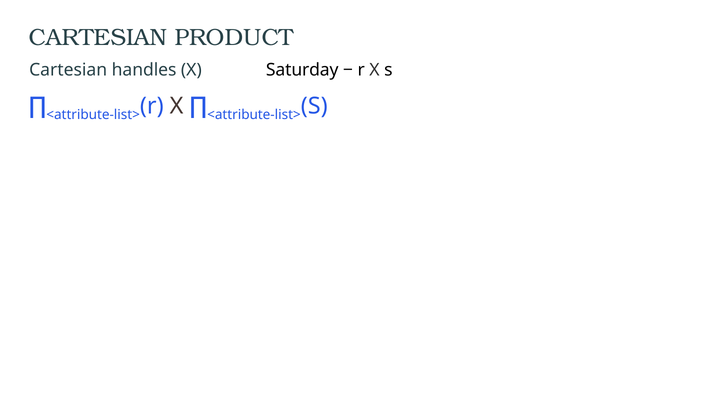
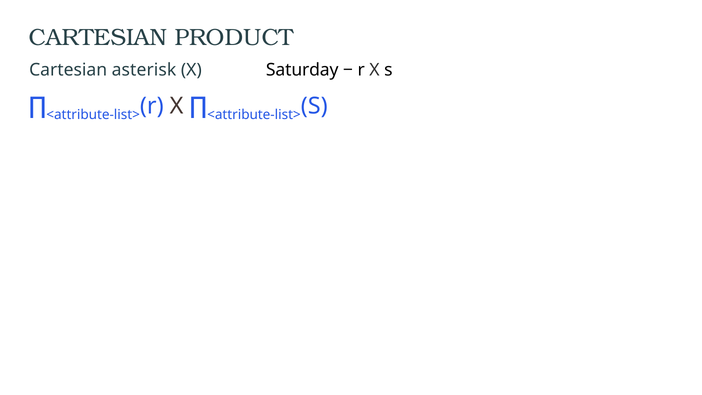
handles: handles -> asterisk (144, 70)
